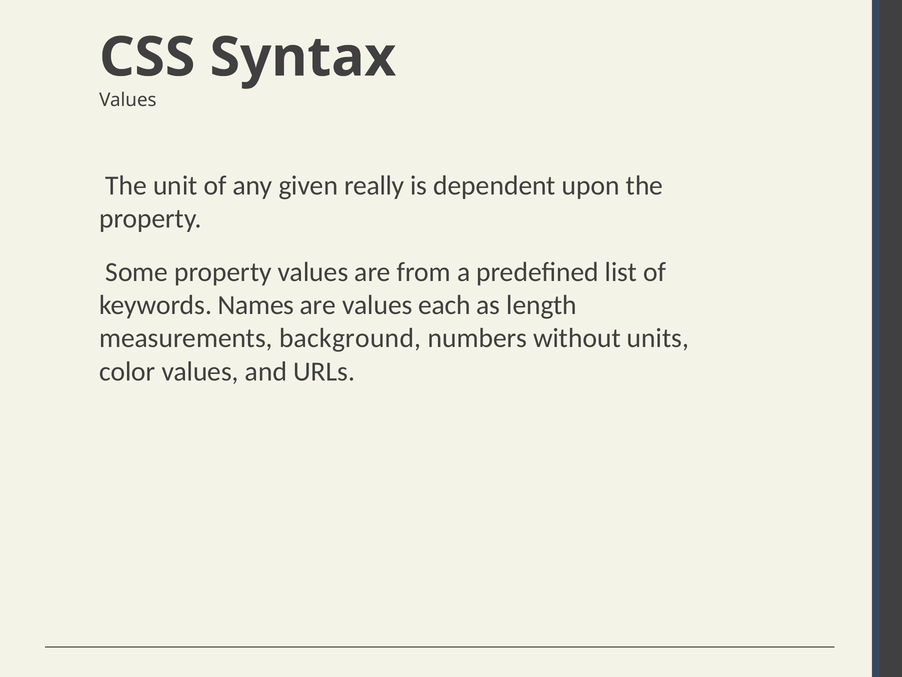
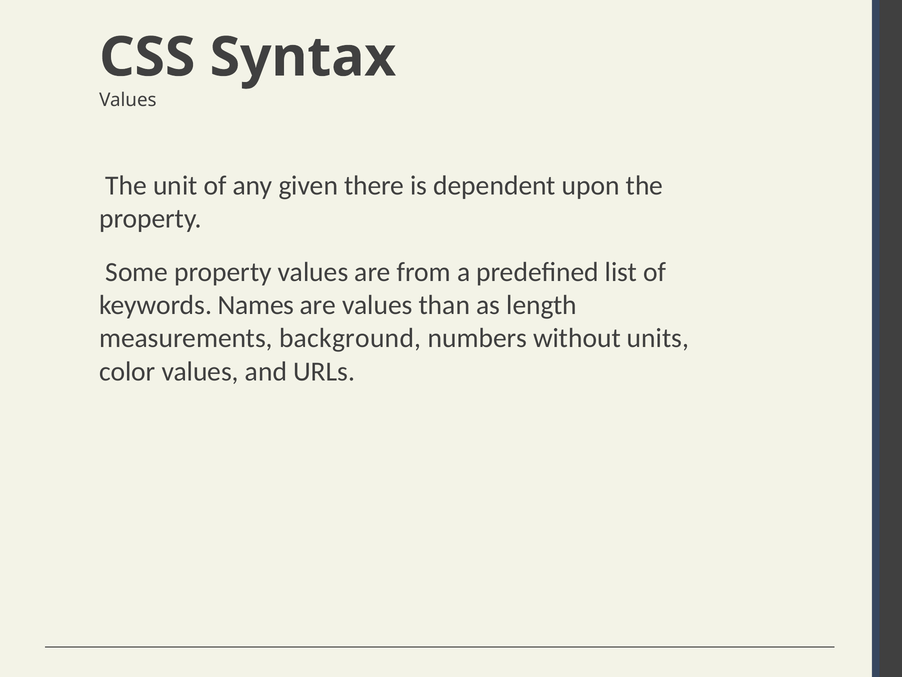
really: really -> there (374, 185)
each: each -> than (444, 305)
